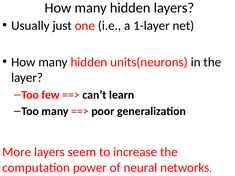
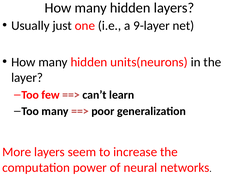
1-layer: 1-layer -> 9-layer (152, 26)
